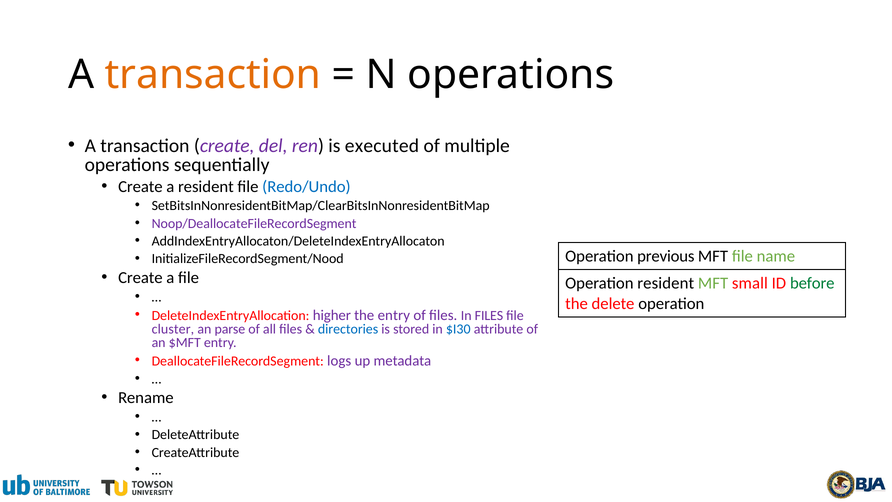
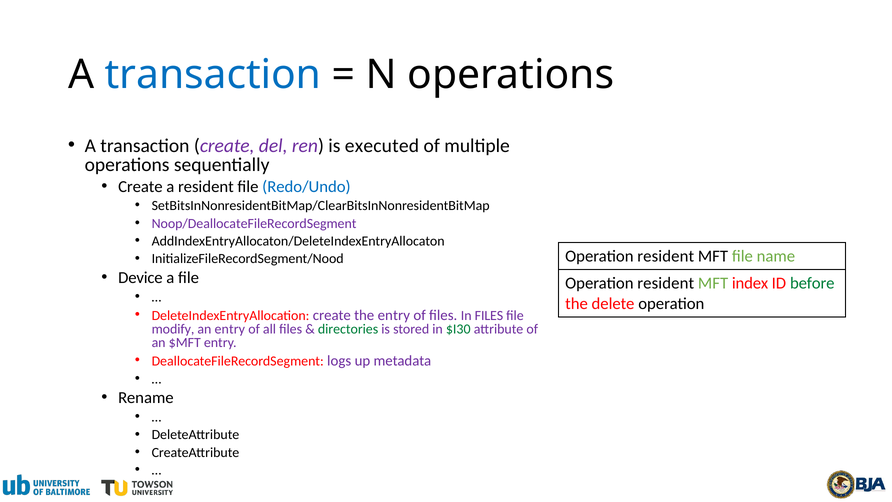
transaction colour: orange -> blue (213, 75)
previous: previous -> resident (666, 256)
Create: Create -> Device (140, 278)
small: small -> index (750, 283)
DeleteIndexEntryAllocation higher: higher -> create (332, 315)
cluster: cluster -> modify (173, 329)
an parse: parse -> entry (230, 329)
directories colour: blue -> green (348, 329)
$I30 colour: blue -> green (458, 329)
